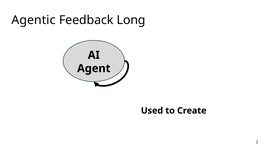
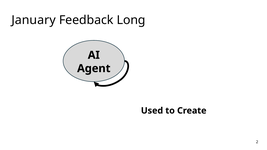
Agentic: Agentic -> January (34, 20)
